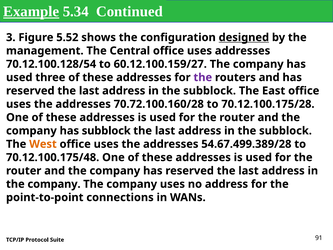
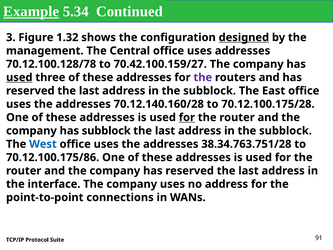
5.52: 5.52 -> 1.32 (67, 37)
70.12.100.128/54: 70.12.100.128/54 -> 70.12.100.128/78 (51, 64)
60.12.100.159/27: 60.12.100.159/27 -> 70.42.100.159/27 (160, 64)
used underline: none -> present (19, 77)
70.72.100.160/28: 70.72.100.160/28 -> 70.12.140.160/28 (159, 104)
for underline: none -> present (187, 117)
West colour: orange -> blue (43, 144)
54.67.499.389/28: 54.67.499.389/28 -> 38.34.763.751/28 (246, 144)
70.12.100.175/48: 70.12.100.175/48 -> 70.12.100.175/86 (53, 157)
company: company -> interface (54, 184)
